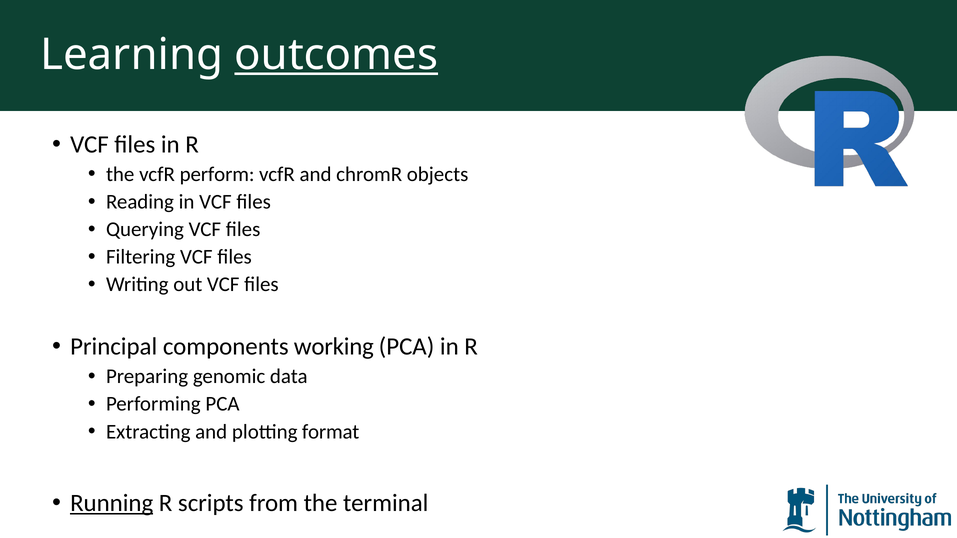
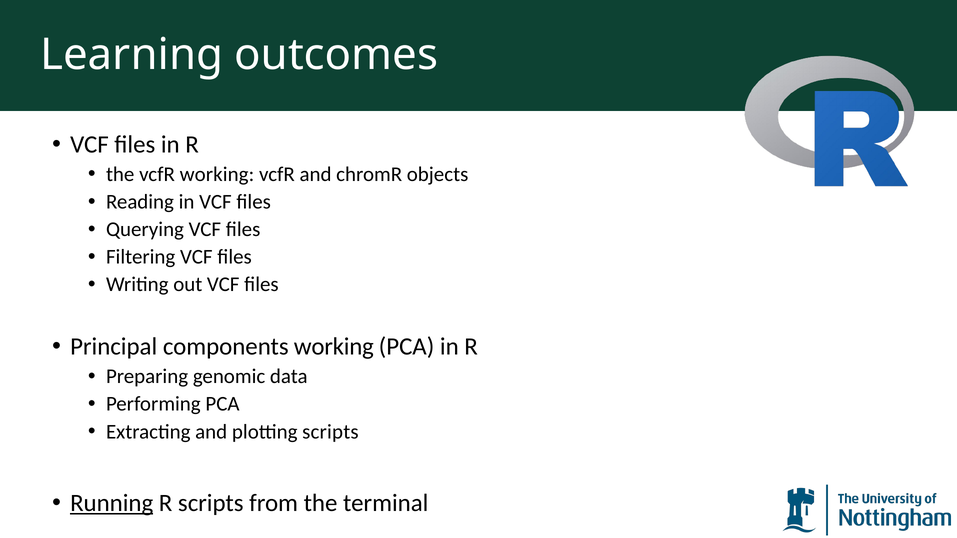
outcomes underline: present -> none (336, 55)
vcfR perform: perform -> working (217, 174)
plotting format: format -> scripts (330, 432)
